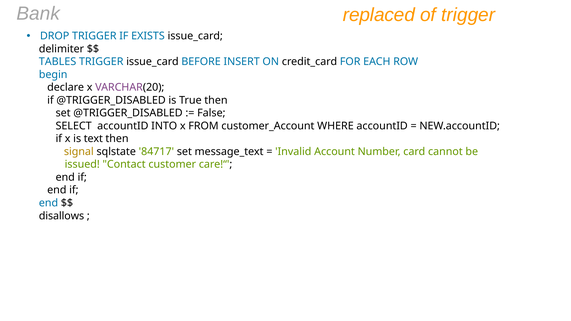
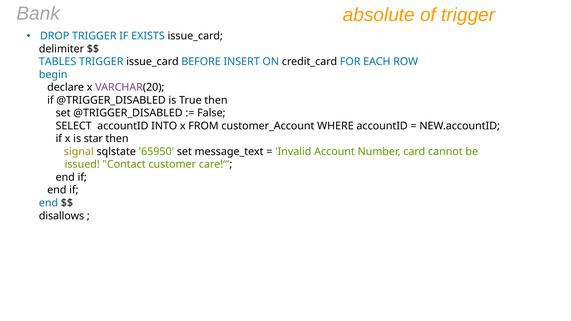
replaced: replaced -> absolute (379, 15)
text: text -> star (93, 139)
84717: 84717 -> 65950 (156, 152)
